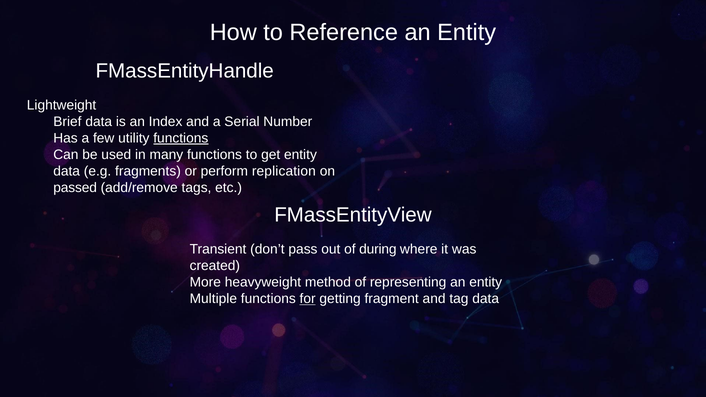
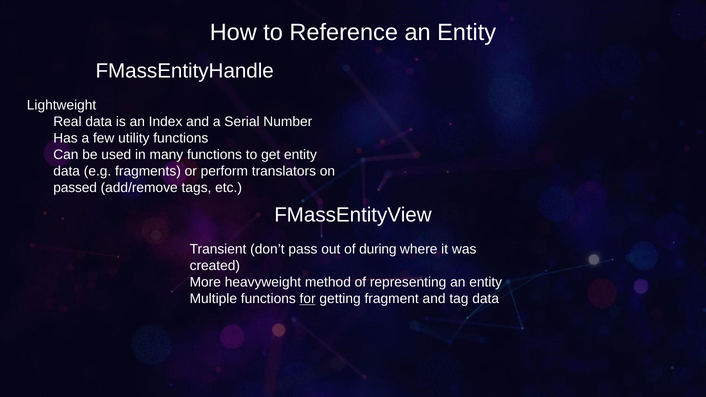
Brief: Brief -> Real (67, 122)
functions underline: present -> none (181, 138)
replication: replication -> translators (284, 171)
